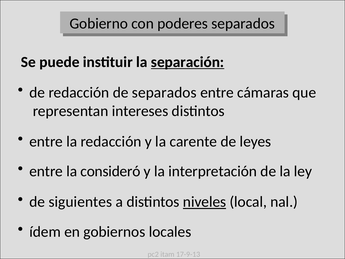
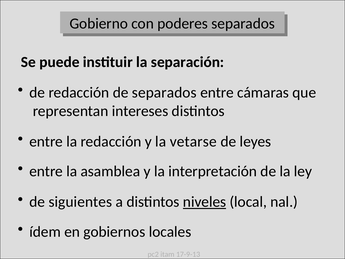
separación underline: present -> none (188, 62)
carente: carente -> vetarse (193, 141)
consideró: consideró -> asamblea (110, 171)
